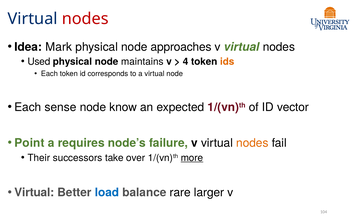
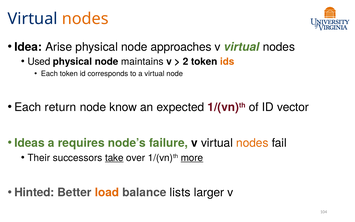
nodes colour: red -> orange (85, 19)
Mark: Mark -> Arise (59, 47)
4: 4 -> 2 (186, 62)
sense: sense -> return (60, 107)
Point: Point -> Ideas (29, 143)
take underline: none -> present (114, 158)
Virtual: Virtual -> Hinted (34, 192)
load colour: blue -> orange (107, 192)
rare: rare -> lists (180, 192)
